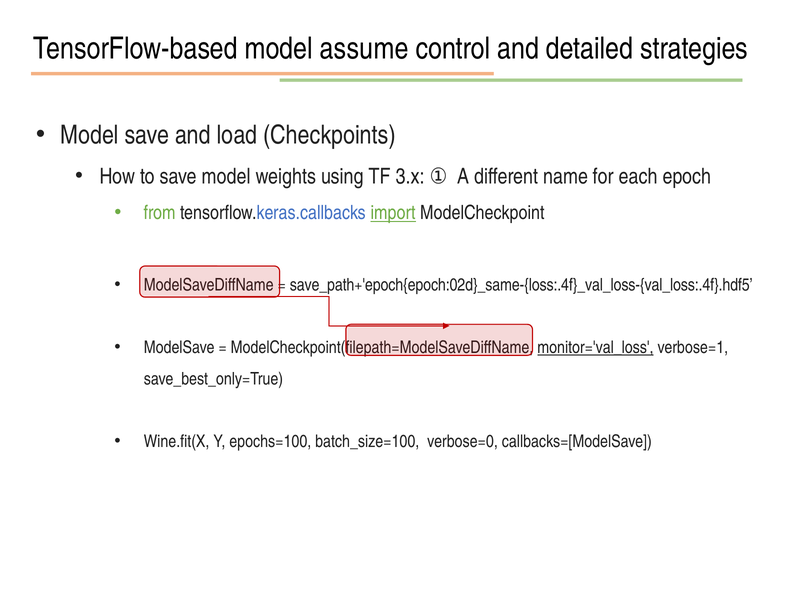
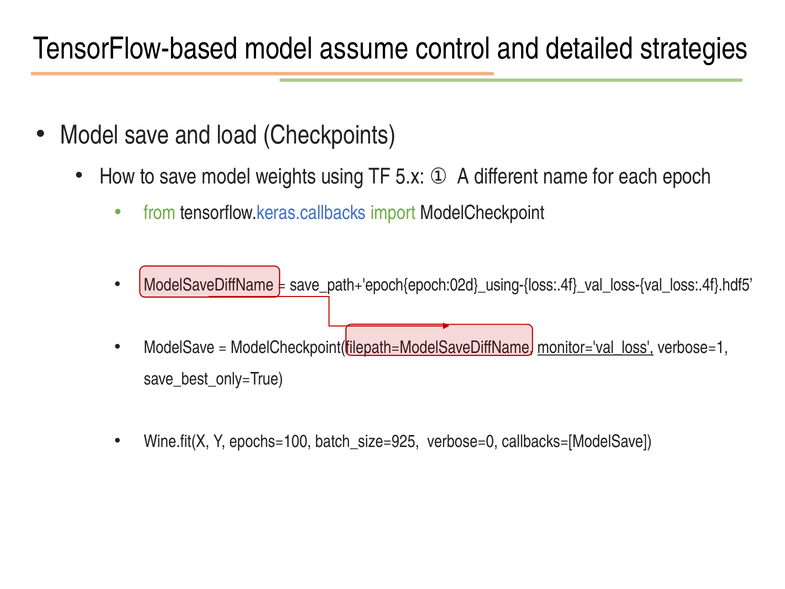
3.x: 3.x -> 5.x (410, 176)
import underline: present -> none (393, 213)
save_path+'epoch{epoch:02d}_same-{loss:.4f}_val_loss-{val_loss:.4f}.hdf5: save_path+'epoch{epoch:02d}_same-{loss:.4f}_val_loss-{val_loss:.4f}.hdf5 -> save_path+'epoch{epoch:02d}_using-{loss:.4f}_val_loss-{val_loss:.4f}.hdf5 (521, 285)
batch_size=100: batch_size=100 -> batch_size=925 (367, 442)
